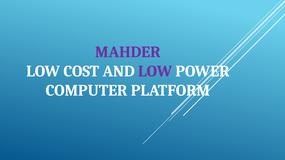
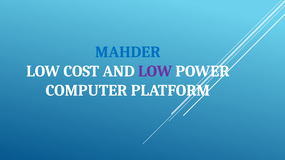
MAHDER colour: purple -> blue (128, 52)
